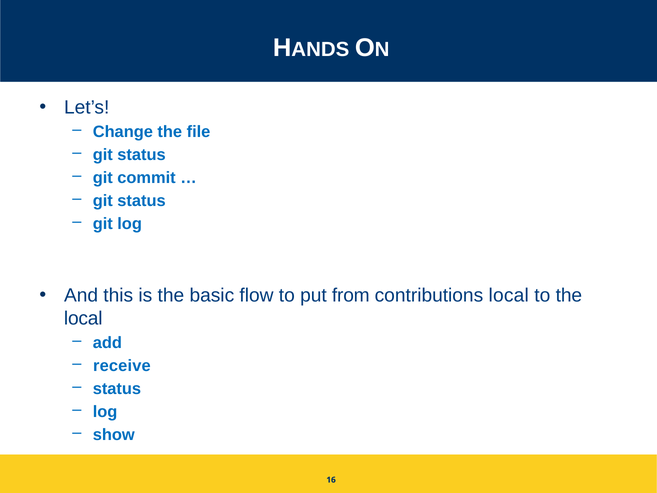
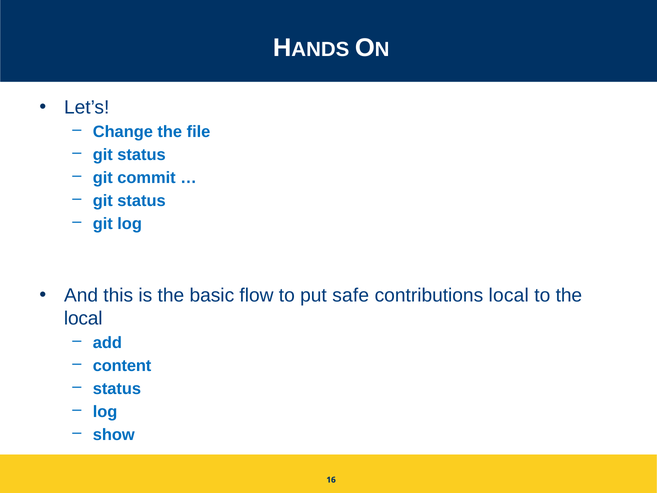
from: from -> safe (351, 295)
receive: receive -> content (122, 366)
